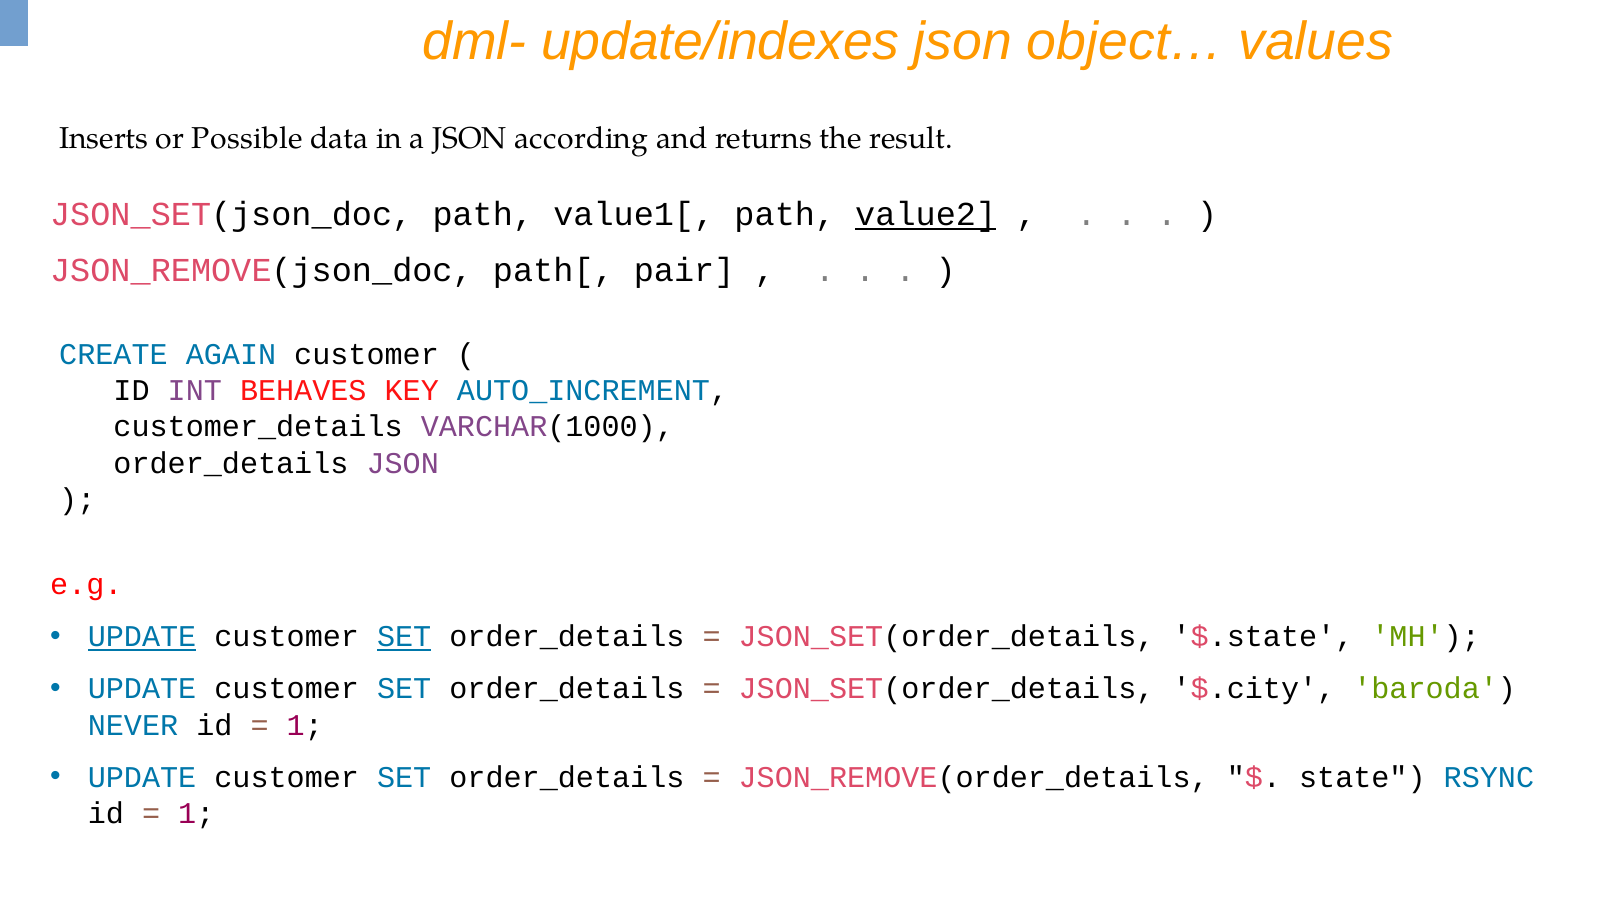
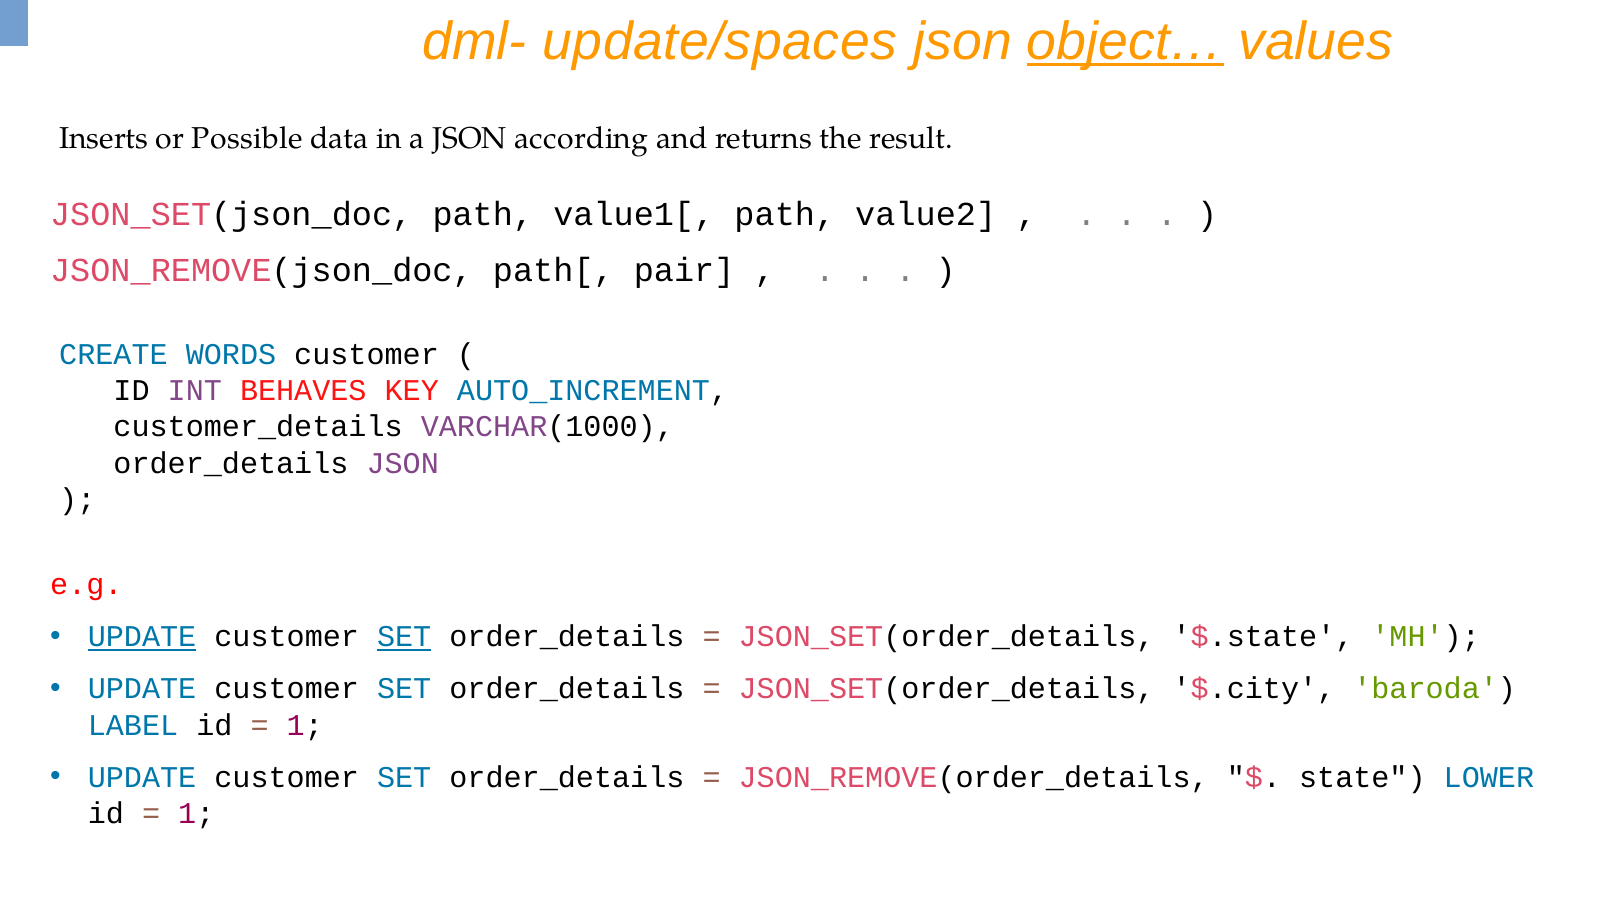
update/indexes: update/indexes -> update/spaces (720, 42)
object… underline: none -> present (1125, 42)
value2 underline: present -> none (926, 215)
AGAIN: AGAIN -> WORDS (231, 355)
NEVER: NEVER -> LABEL (133, 725)
RSYNC: RSYNC -> LOWER (1489, 777)
